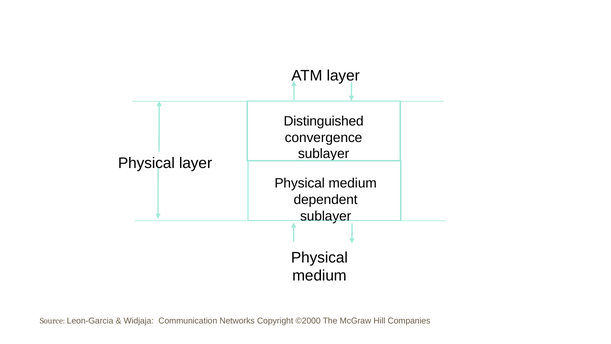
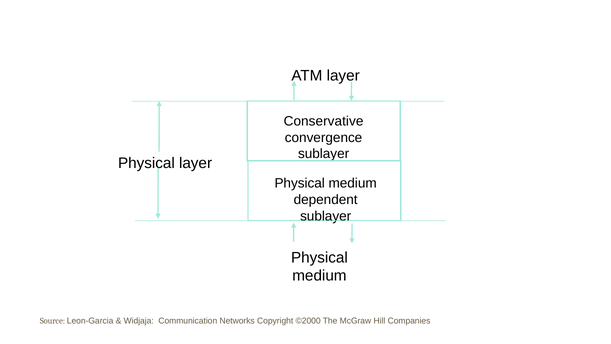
Distinguished: Distinguished -> Conservative (324, 121)
